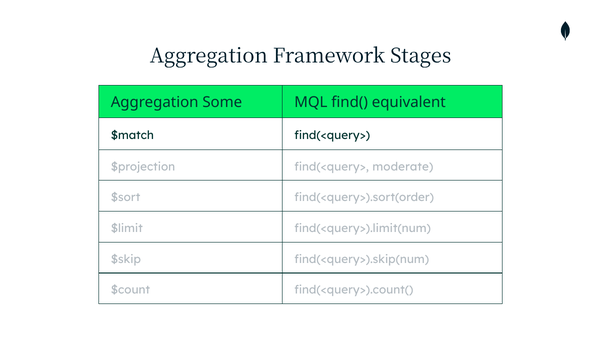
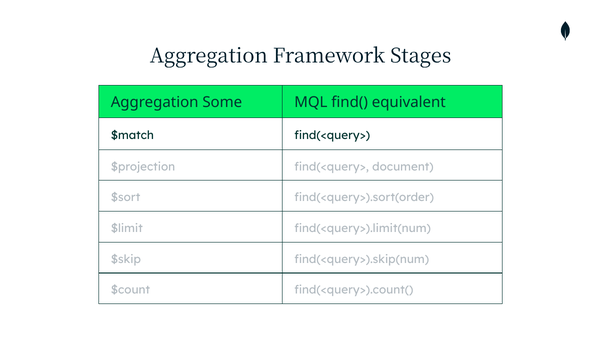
moderate: moderate -> document (403, 167)
